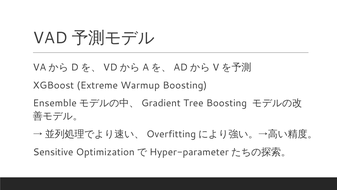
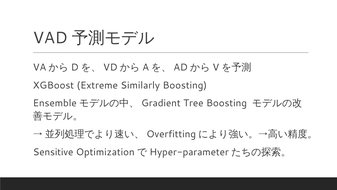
Warmup: Warmup -> Similarly (140, 85)
